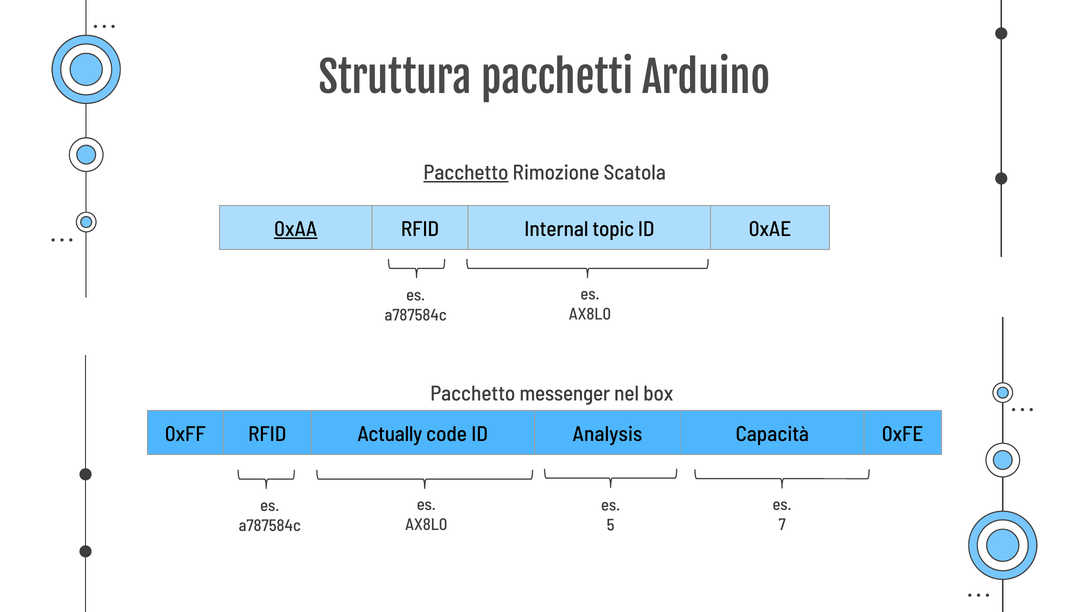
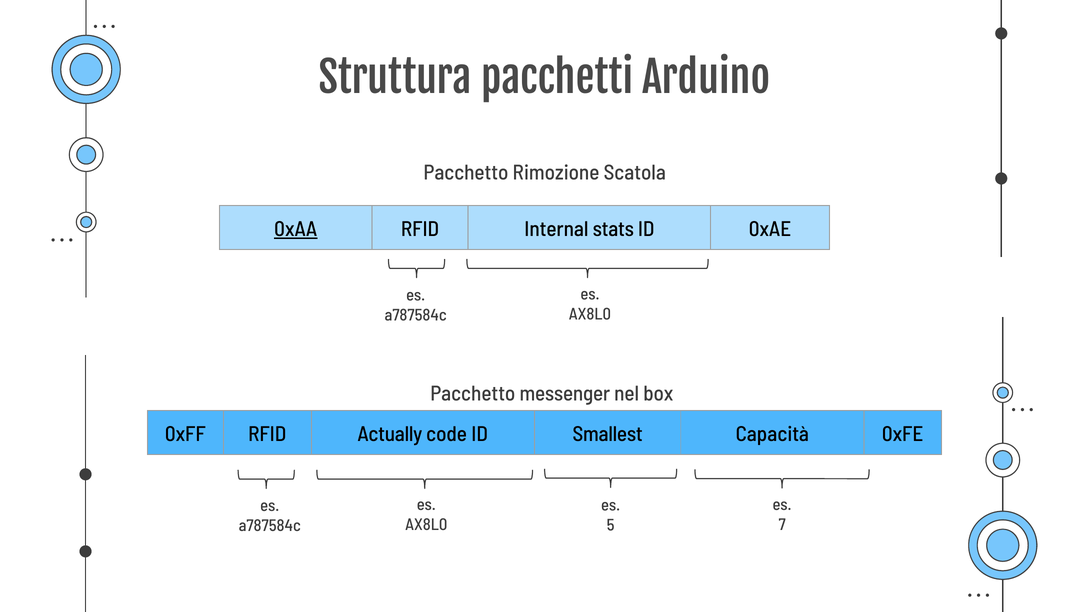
Pacchetto underline: present -> none (466, 173)
topic: topic -> stats (613, 229)
Analysis: Analysis -> Smallest (608, 435)
